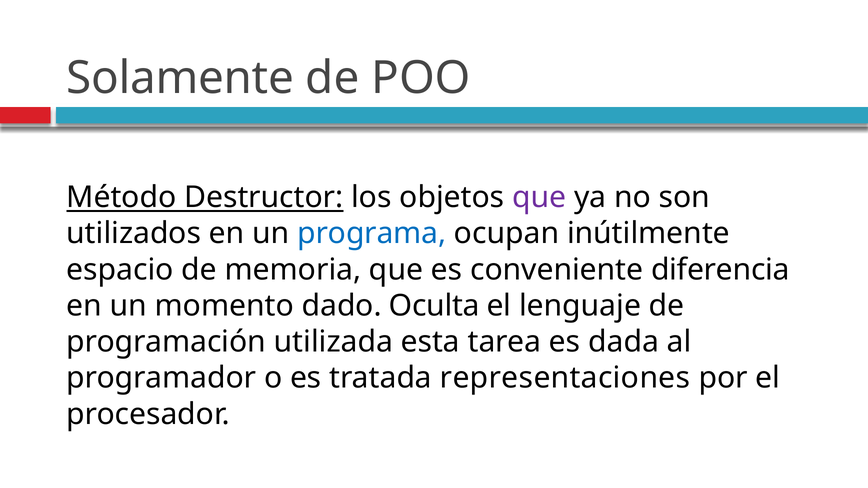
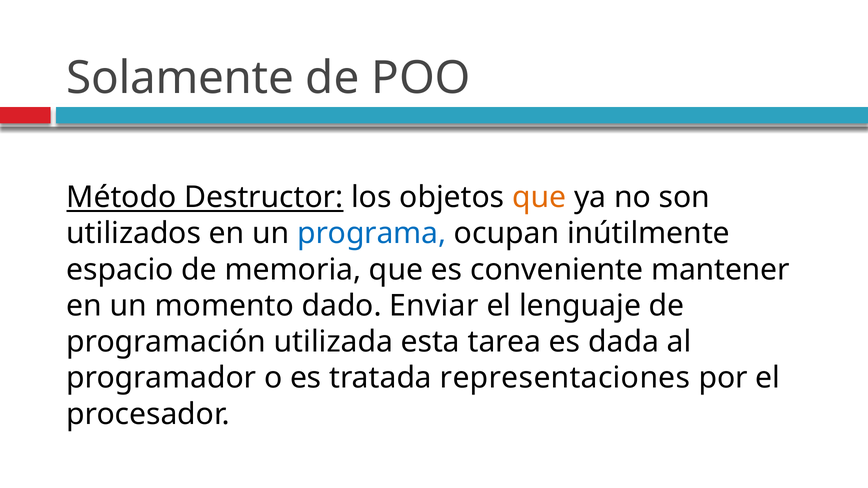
que colour: purple -> orange (539, 197)
diferencia: diferencia -> mantener (720, 270)
Oculta: Oculta -> Enviar (434, 306)
